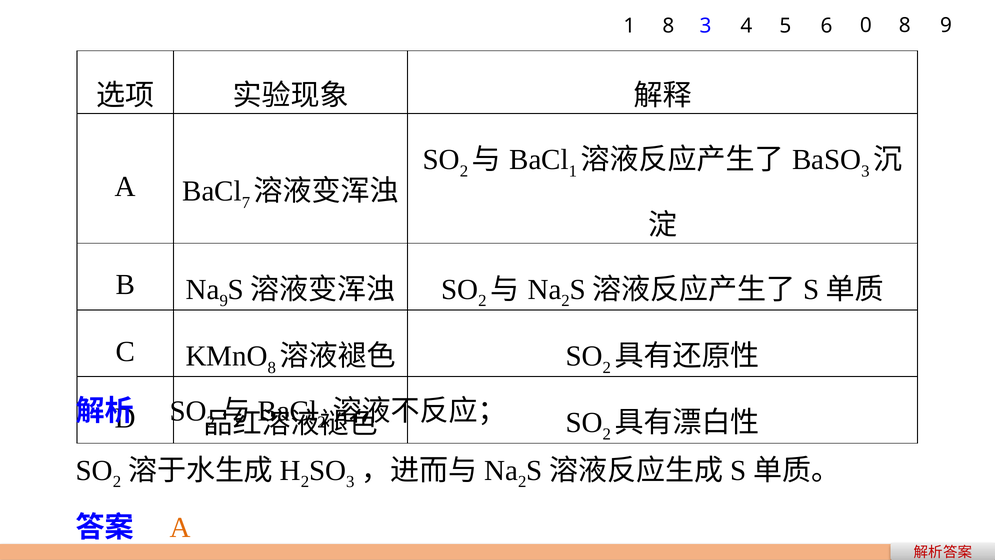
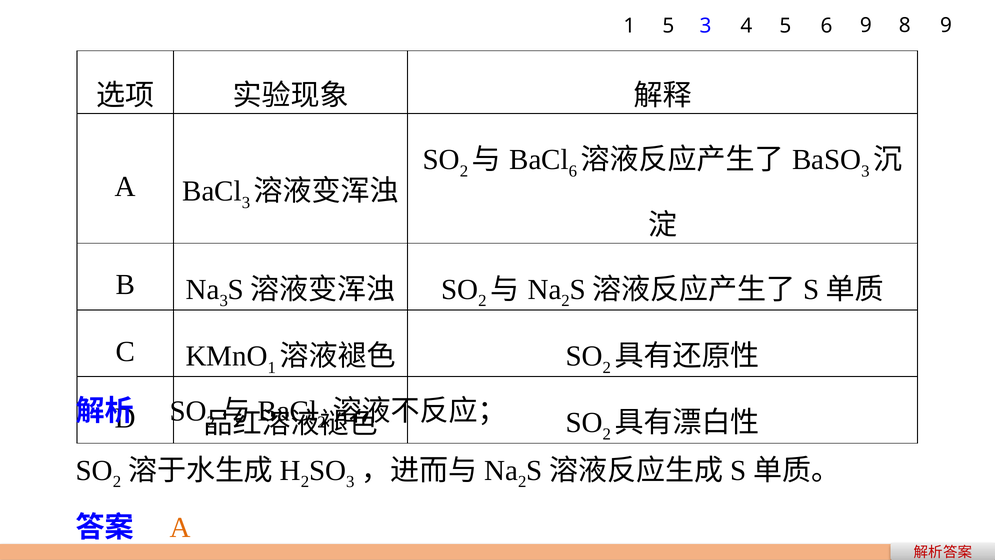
1 8: 8 -> 5 (668, 26)
6 0: 0 -> 9 (866, 26)
1: 1 -> 6 (573, 171)
7: 7 -> 3 (246, 203)
9: 9 -> 3 (224, 301)
8: 8 -> 1 (272, 367)
